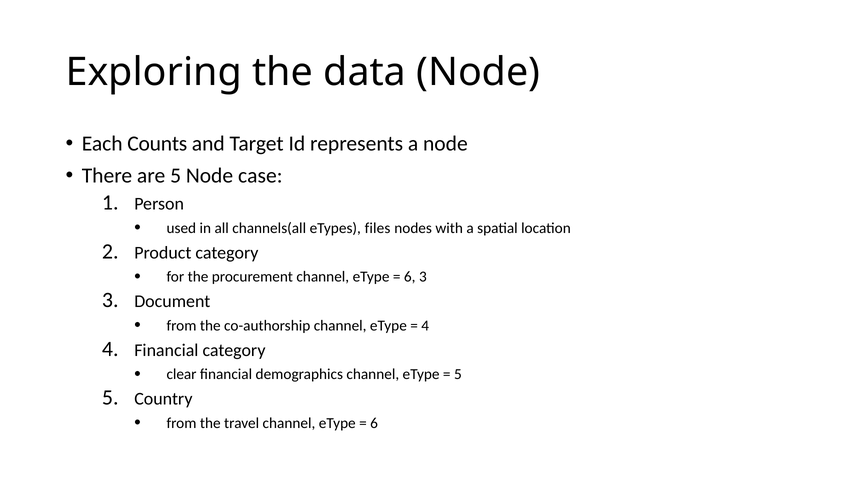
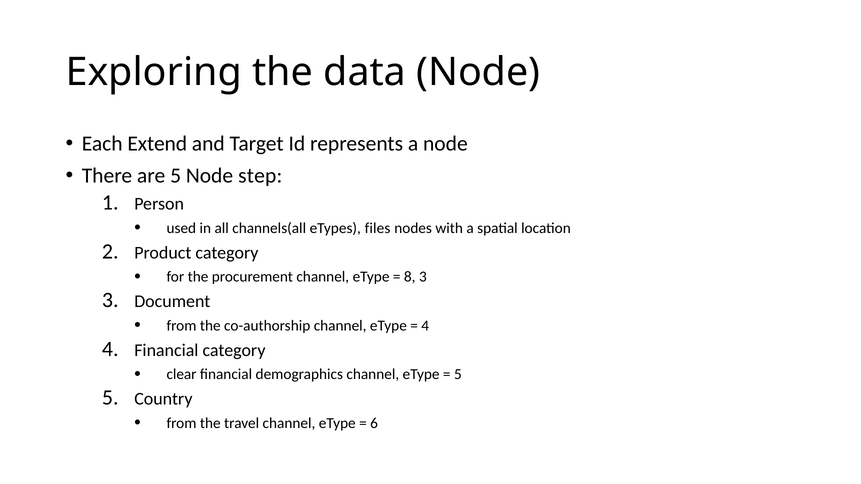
Counts: Counts -> Extend (157, 144)
case: case -> step (260, 176)
6: 6 -> 8 (410, 277)
